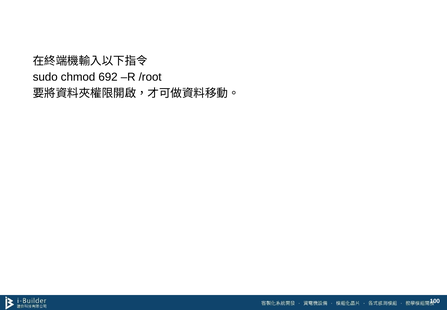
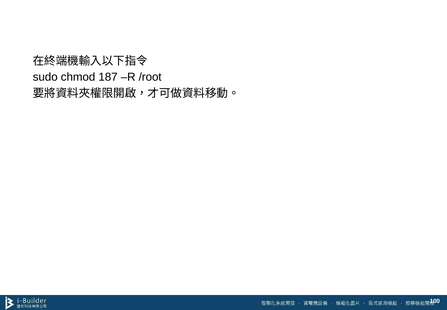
692: 692 -> 187 (108, 77)
